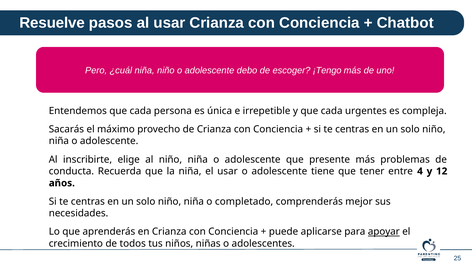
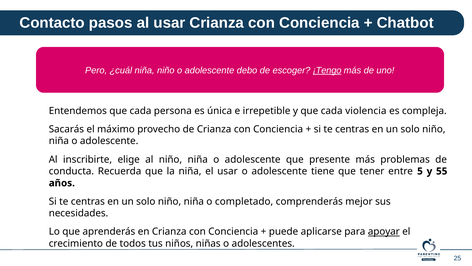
Resuelve: Resuelve -> Contacto (52, 23)
¡Tengo underline: none -> present (327, 70)
urgentes: urgentes -> violencia (366, 111)
4: 4 -> 5 (420, 171)
12: 12 -> 55 (442, 171)
